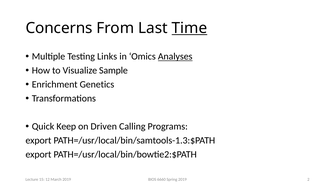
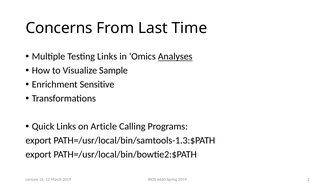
Time underline: present -> none (189, 28)
Genetics: Genetics -> Sensitive (97, 85)
Quick Keep: Keep -> Links (66, 127)
Driven: Driven -> Article (104, 127)
